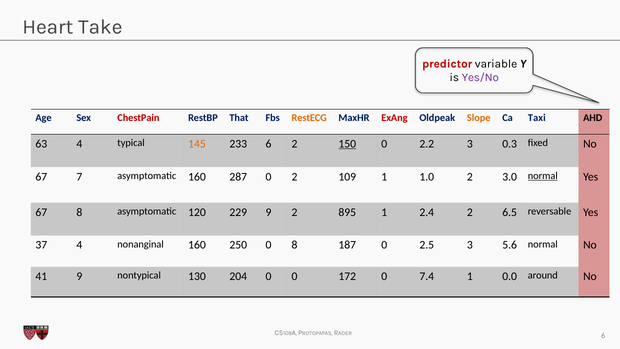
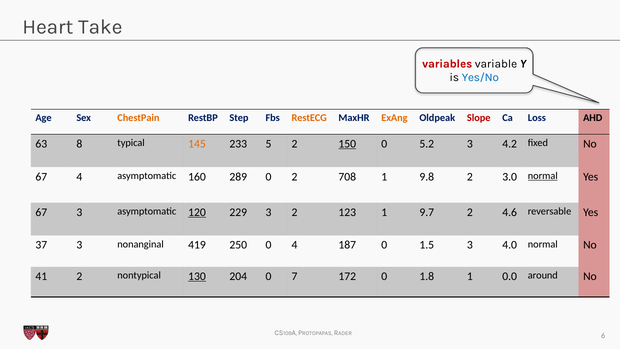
predictor: predictor -> variables (447, 64)
Yes/No colour: purple -> blue (480, 78)
ChestPain colour: red -> orange (138, 118)
That: That -> Step (239, 118)
ExAng colour: red -> orange (394, 118)
Slope colour: orange -> red (479, 118)
Taxi: Taxi -> Loss (537, 118)
63 4: 4 -> 8 (79, 144)
233 6: 6 -> 5 (268, 144)
2.2: 2.2 -> 5.2 (427, 144)
0.3: 0.3 -> 4.2 (510, 144)
67 7: 7 -> 4 (79, 177)
287: 287 -> 289 (238, 177)
109: 109 -> 708 (347, 177)
1.0: 1.0 -> 9.8 (427, 177)
67 8: 8 -> 3 (79, 212)
120 underline: none -> present (197, 212)
229 9: 9 -> 3 (268, 212)
895: 895 -> 123 (347, 212)
2.4: 2.4 -> 9.7 (427, 212)
6.5: 6.5 -> 4.6 (510, 212)
37 4: 4 -> 3 (79, 245)
nonanginal 160: 160 -> 419 (197, 245)
0 8: 8 -> 4 (294, 245)
2.5: 2.5 -> 1.5 (427, 245)
5.6: 5.6 -> 4.0 (510, 245)
41 9: 9 -> 2 (79, 276)
130 underline: none -> present (197, 276)
0 0: 0 -> 7 (294, 276)
7.4: 7.4 -> 1.8 (427, 276)
